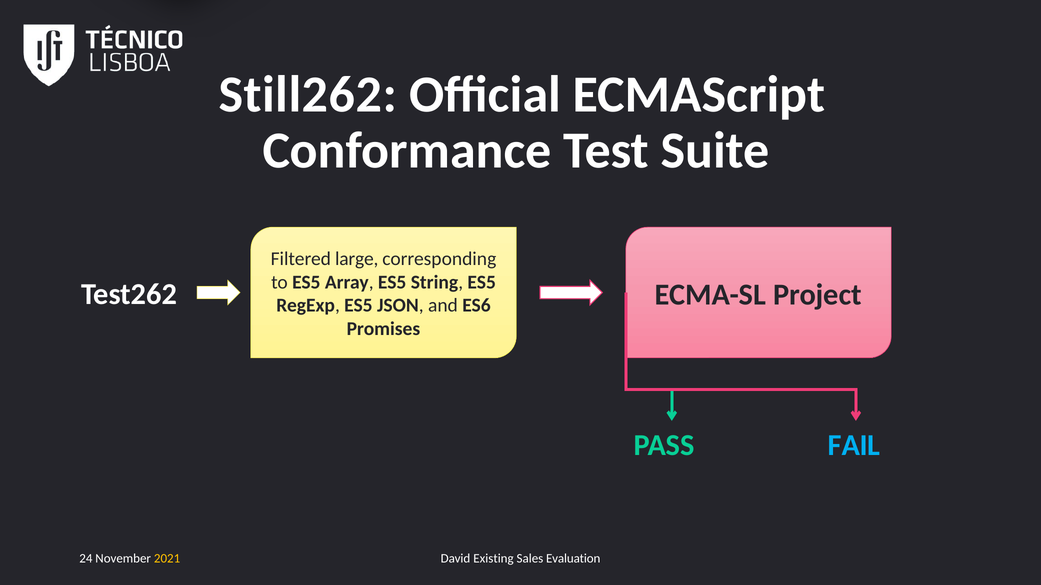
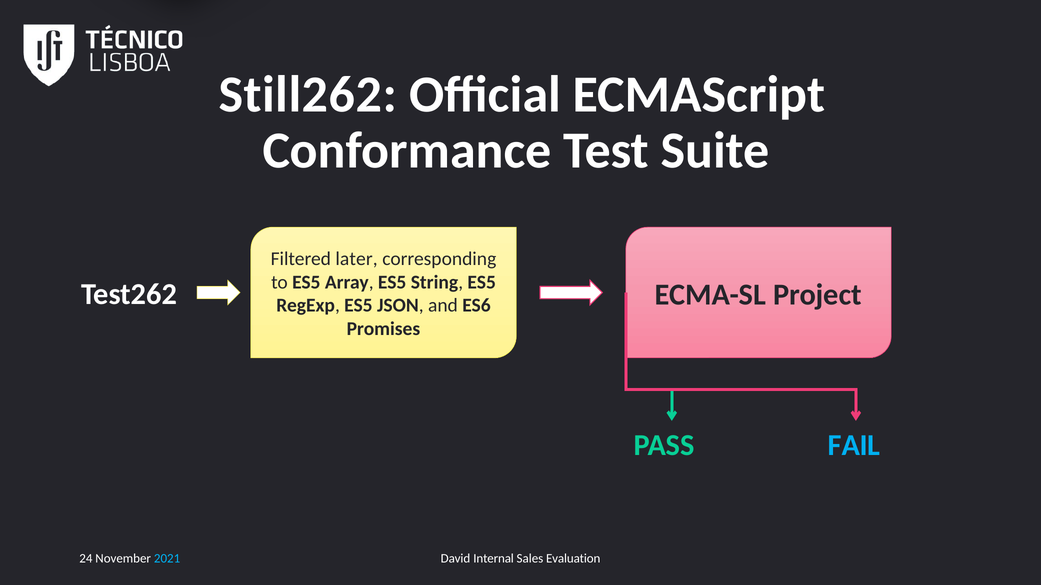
large: large -> later (357, 259)
2021 colour: yellow -> light blue (167, 559)
Existing: Existing -> Internal (494, 559)
